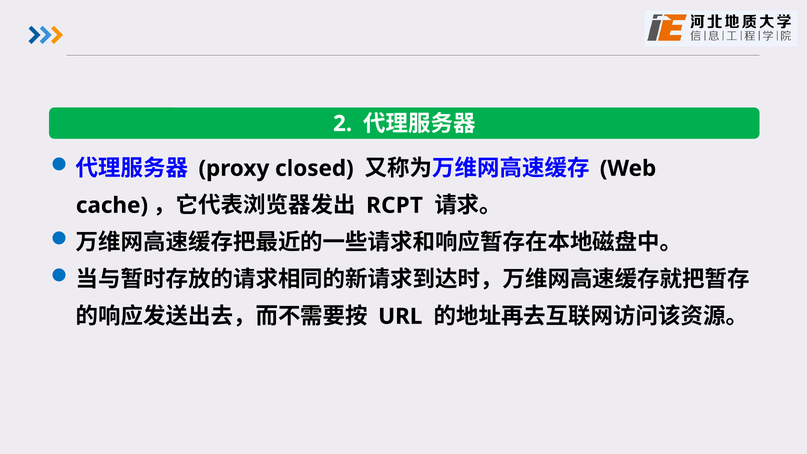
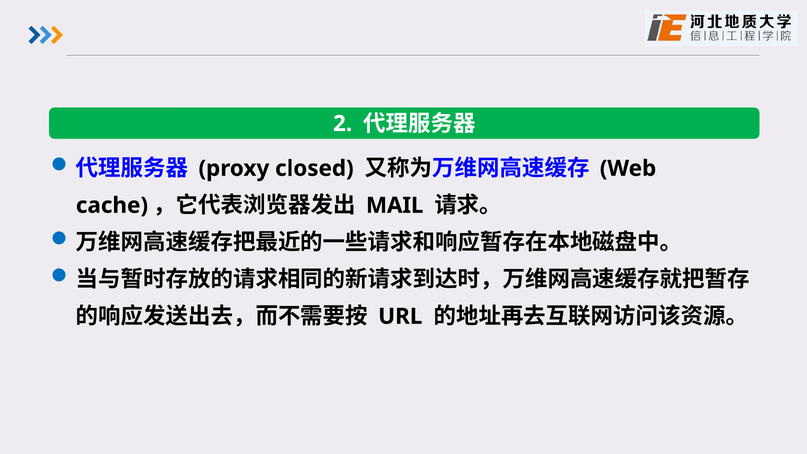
RCPT: RCPT -> MAIL (395, 205)
